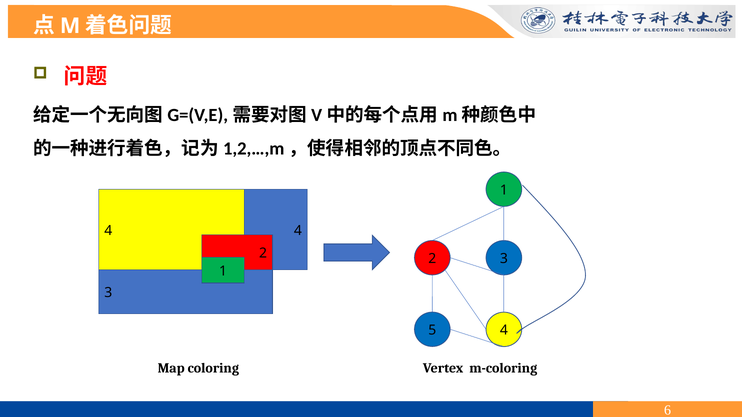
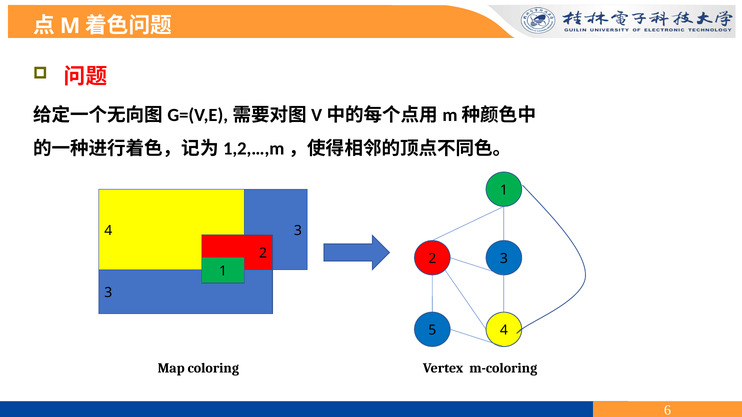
4 4: 4 -> 3 (298, 231)
